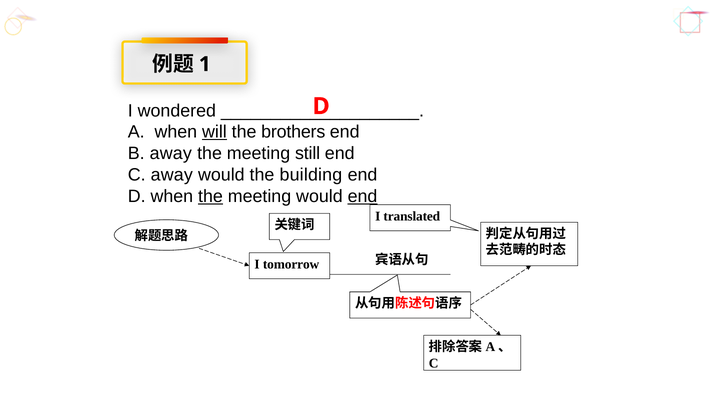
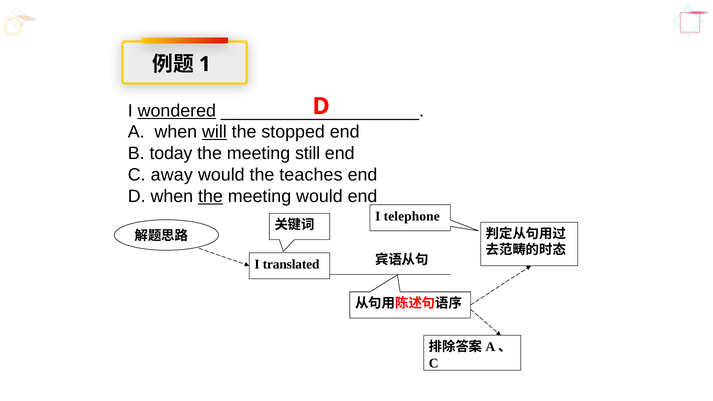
wondered underline: none -> present (177, 111)
brothers: brothers -> stopped (293, 132)
B away: away -> today (171, 153)
building: building -> teaches (311, 175)
end underline: present -> none (363, 196)
translated: translated -> telephone (412, 216)
tomorrow: tomorrow -> translated (291, 264)
